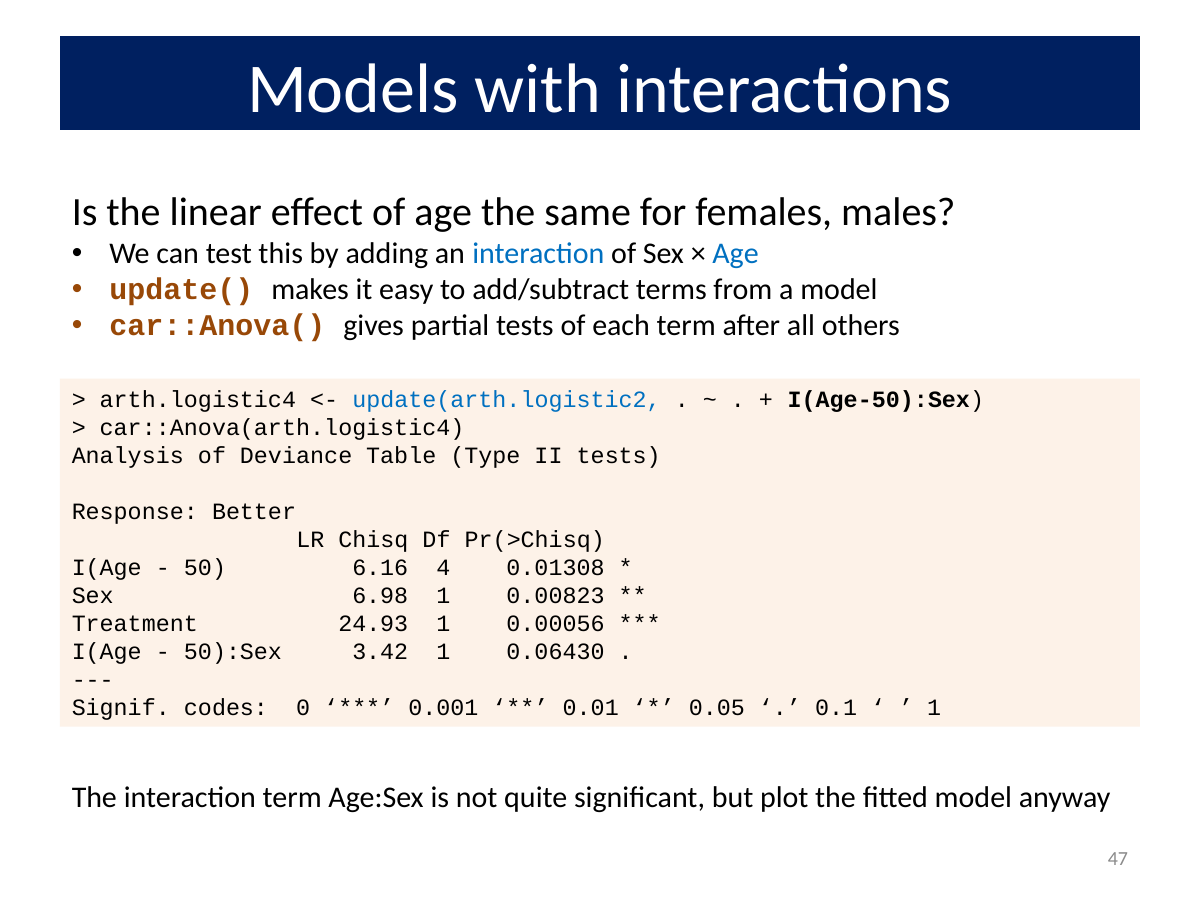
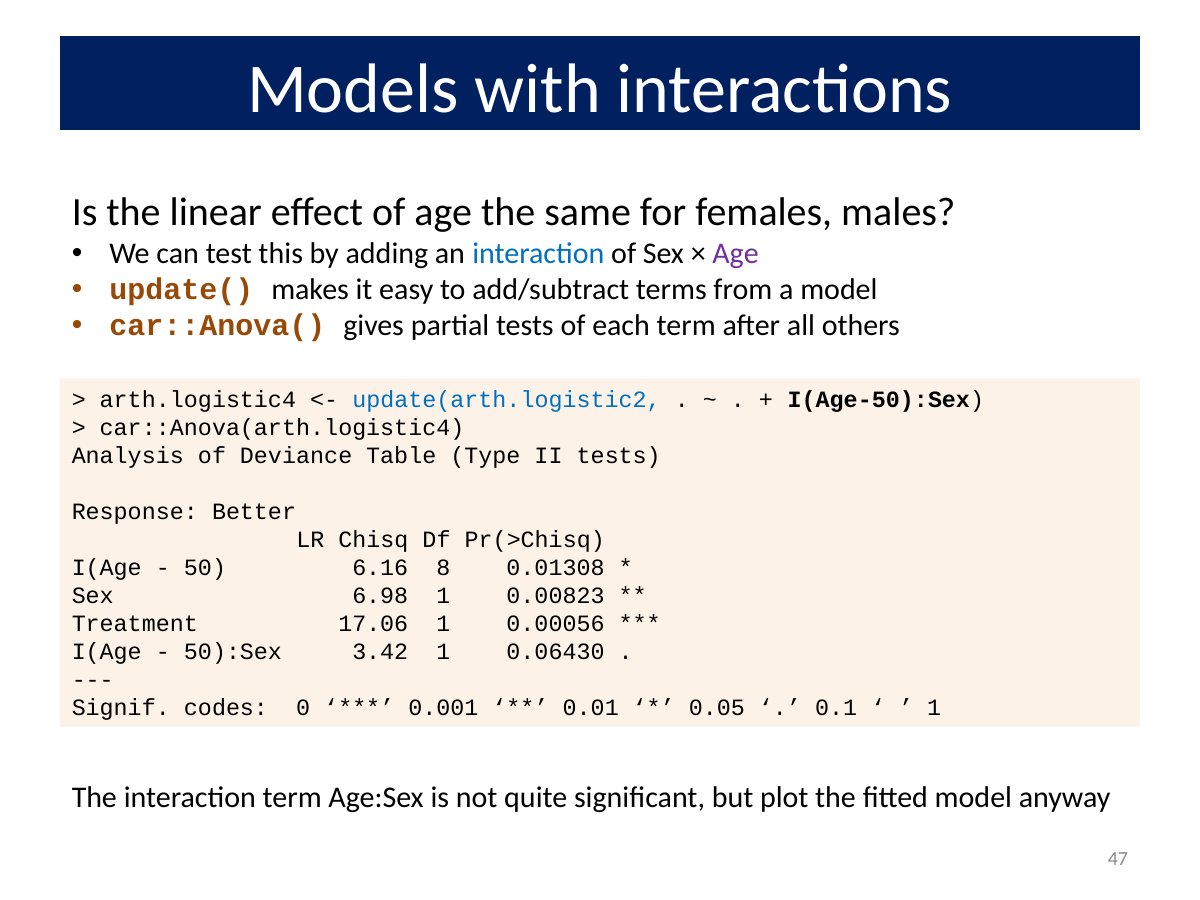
Age colour: blue -> purple (736, 254)
4: 4 -> 8 (443, 568)
24.93: 24.93 -> 17.06 (373, 624)
